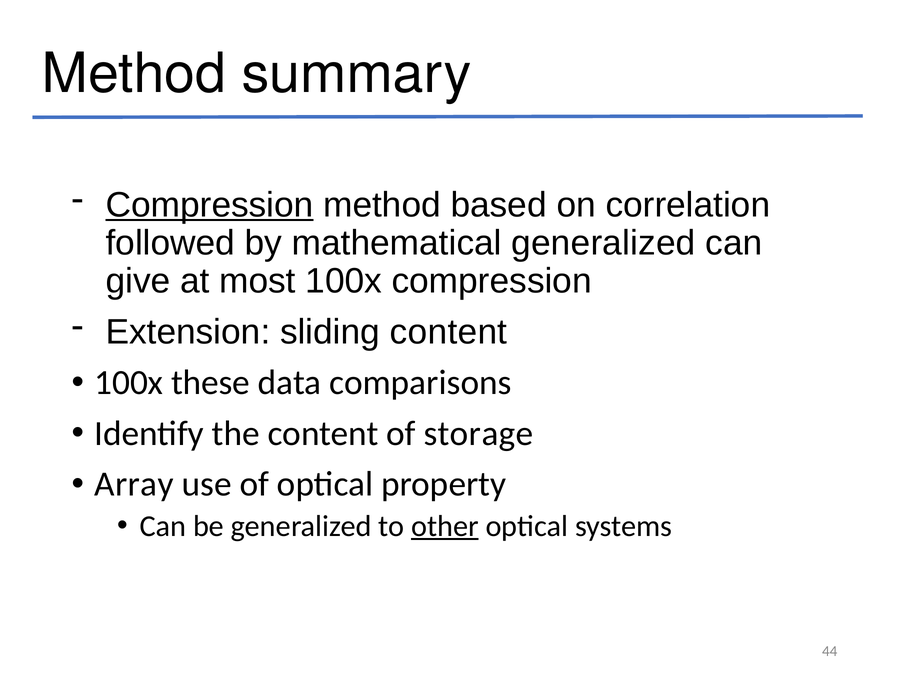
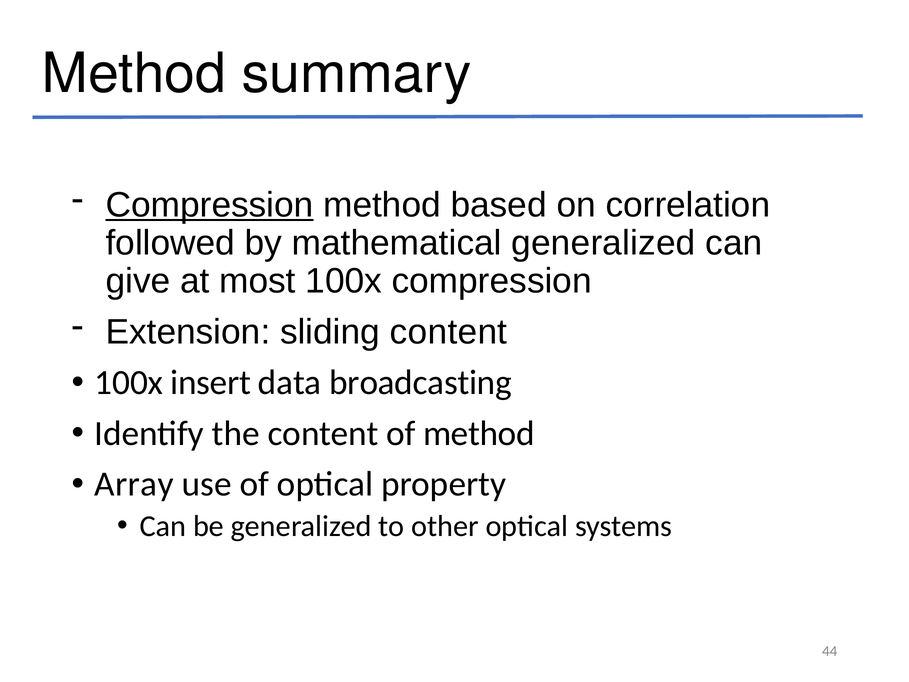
these: these -> insert (211, 383)
comparisons: comparisons -> broadcasting (421, 383)
of storage: storage -> method (479, 433)
other underline: present -> none (445, 526)
